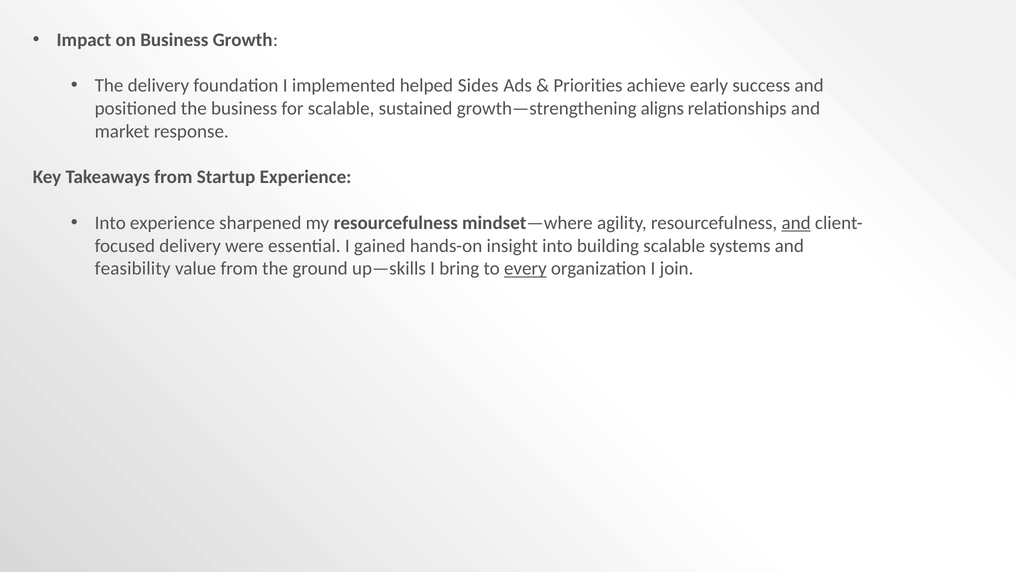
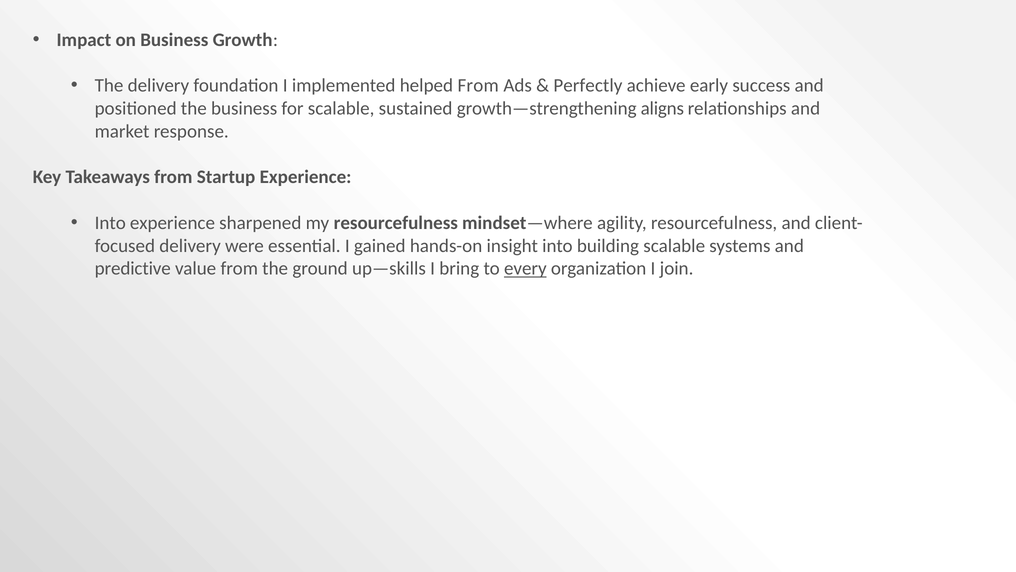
helped Sides: Sides -> From (478, 86)
Priorities: Priorities -> Perfectly (588, 86)
and underline: present -> none (796, 223)
feasibility: feasibility -> predictive (133, 268)
